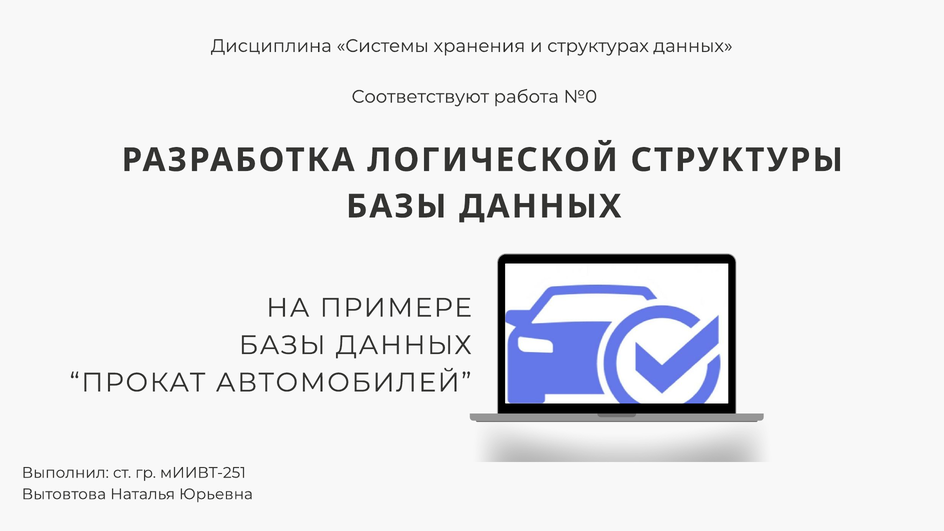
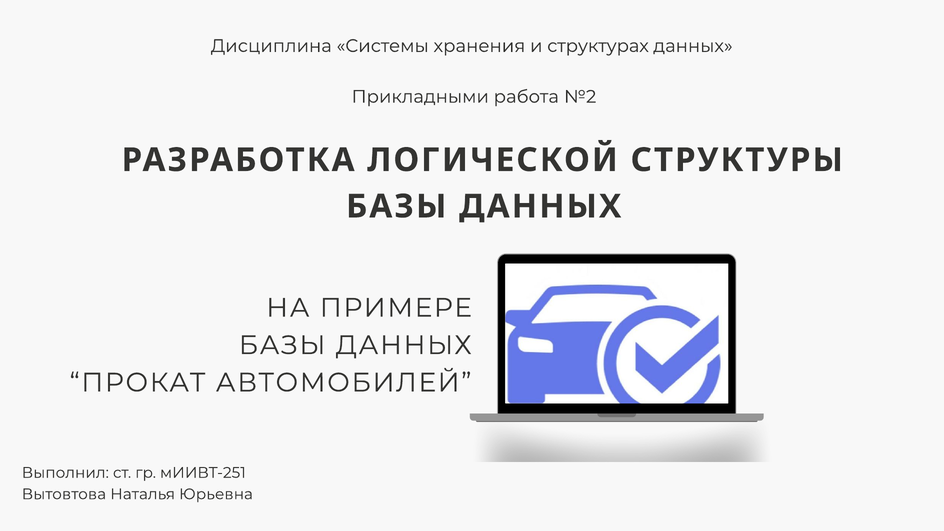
Соответствуют: Соответствуют -> Прикладными (420, 97)
№0: №0 -> №2 (580, 97)
